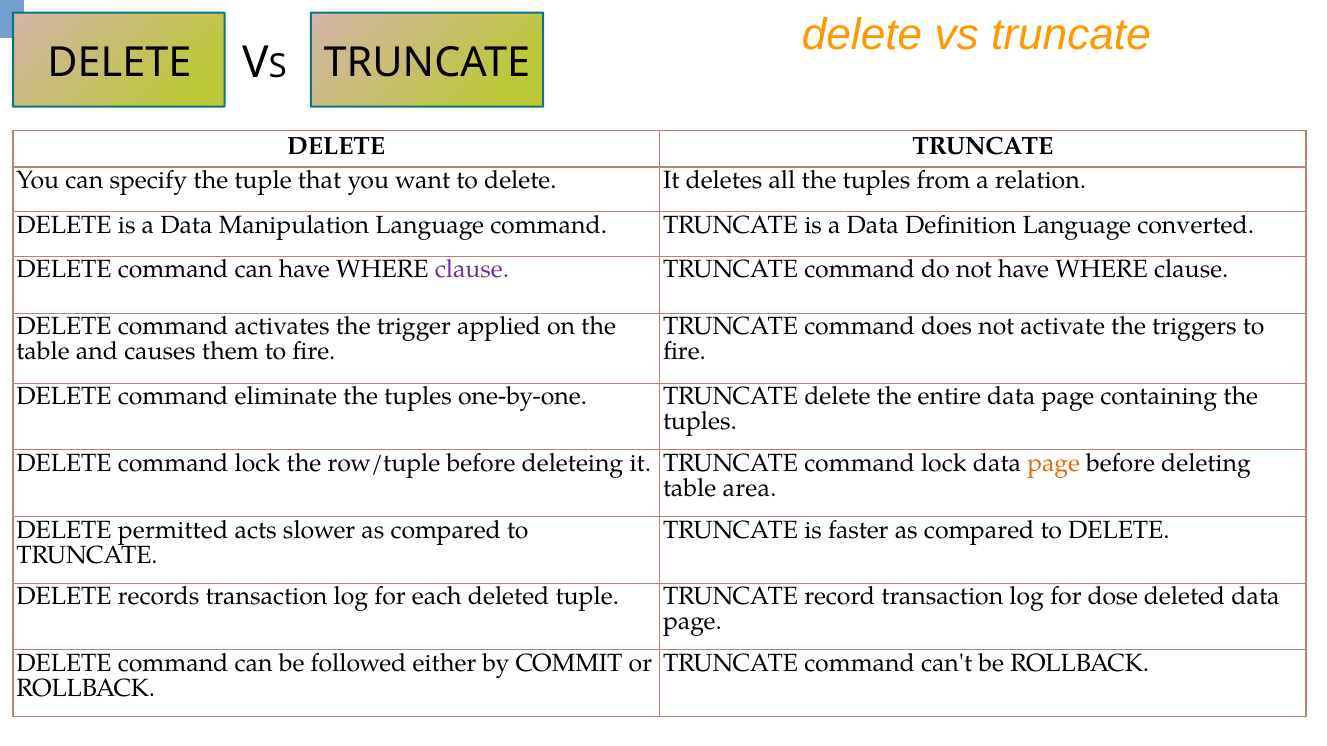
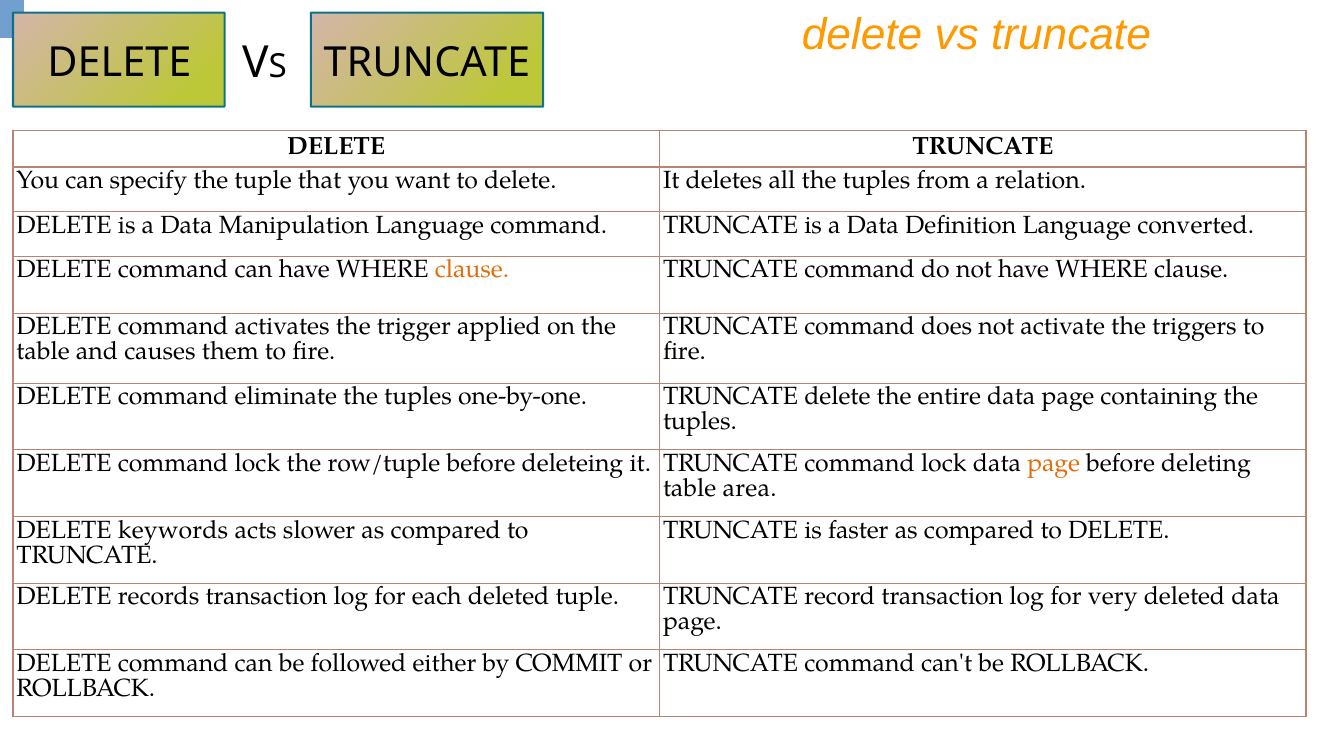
clause colour: purple -> orange (472, 270)
permitted: permitted -> keywords (173, 530)
dose: dose -> very (1113, 597)
